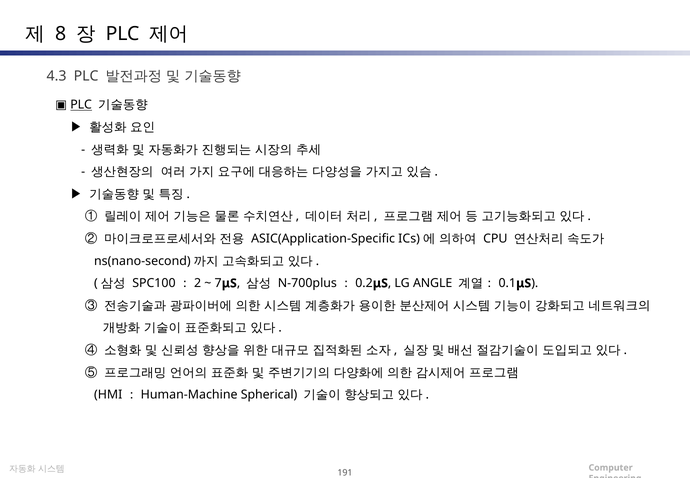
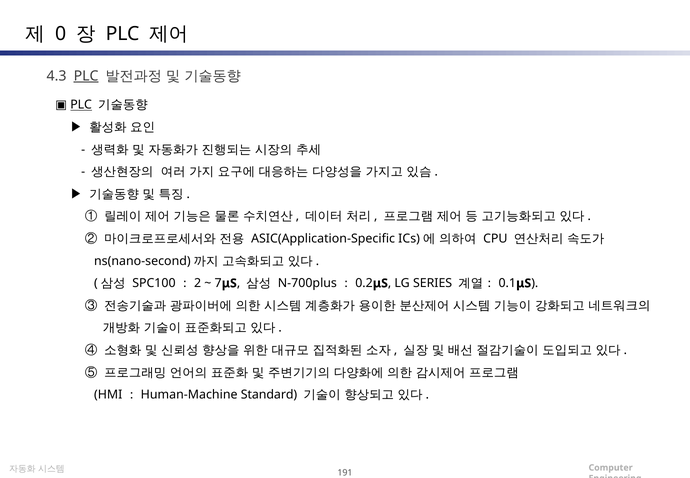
8: 8 -> 0 (61, 34)
PLC underline: none -> present (86, 76)
ANGLE: ANGLE -> SERIES (433, 283)
Spherical: Spherical -> Standard (269, 395)
